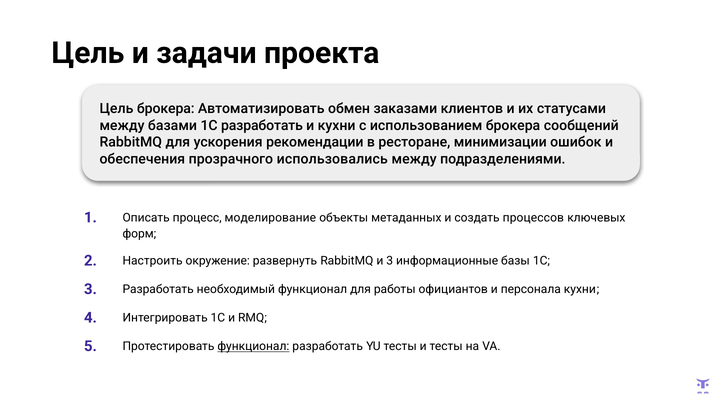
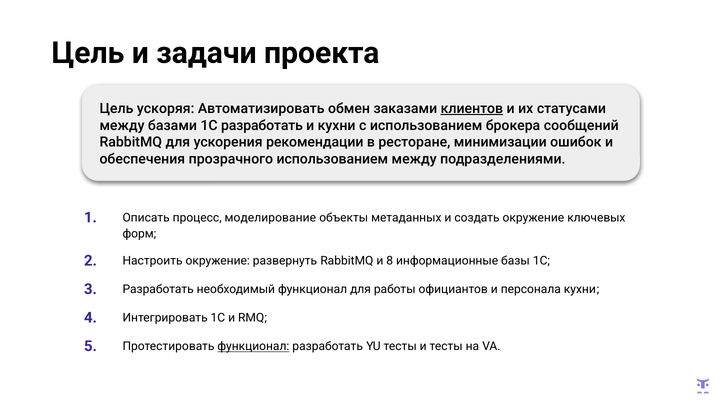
Цель брокера: брокера -> ускоряя (166, 109)
клиентов underline: none -> present (472, 109)
прозрачного использовались: использовались -> использованием (332, 159)
создать процессов: процессов -> окружение (533, 218)
и 3: 3 -> 8 (390, 261)
